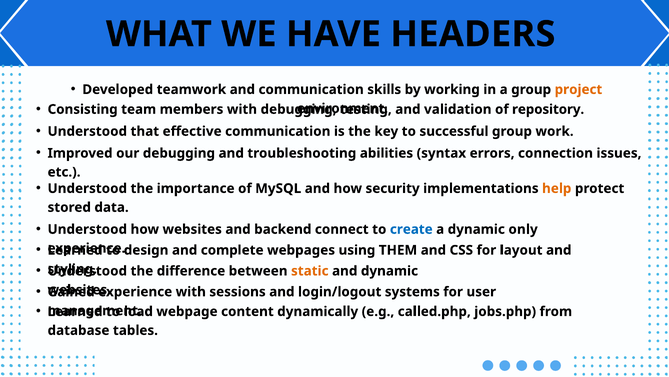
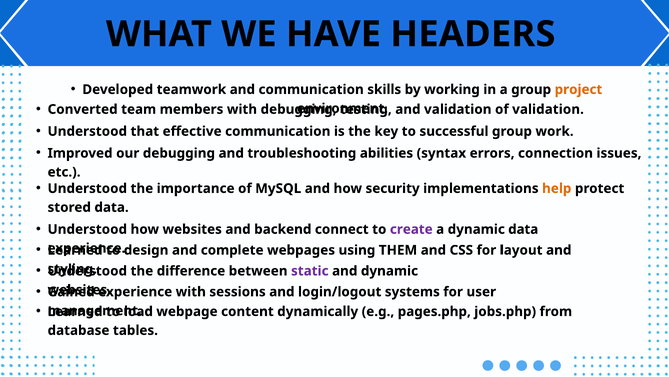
Consisting: Consisting -> Converted (83, 109)
of repository: repository -> validation (548, 109)
create colour: blue -> purple (411, 229)
dynamic only: only -> data (523, 229)
static colour: orange -> purple (310, 271)
called.php: called.php -> pages.php (434, 311)
